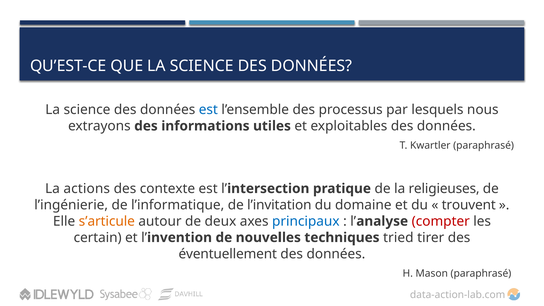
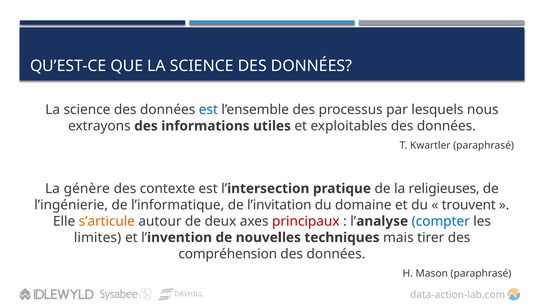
actions: actions -> génère (87, 189)
principaux colour: blue -> red (306, 221)
compter colour: red -> blue (441, 221)
certain: certain -> limites (98, 238)
tried: tried -> mais (398, 238)
éventuellement: éventuellement -> compréhension (228, 254)
